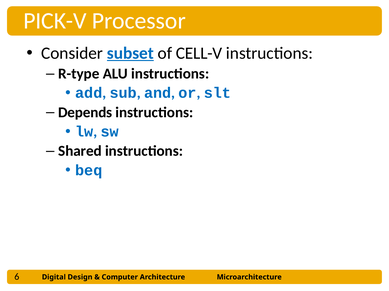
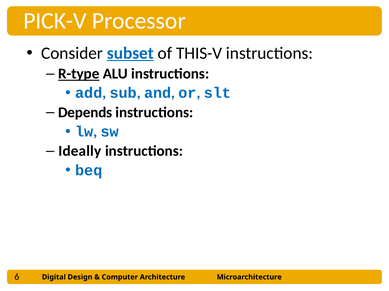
CELL-V: CELL-V -> THIS-V (199, 53)
R-type underline: none -> present (79, 74)
Shared: Shared -> Ideally (80, 151)
